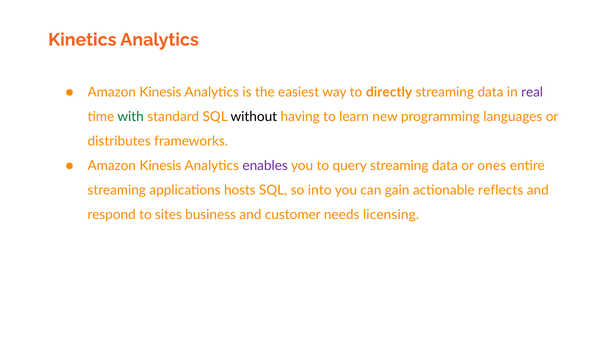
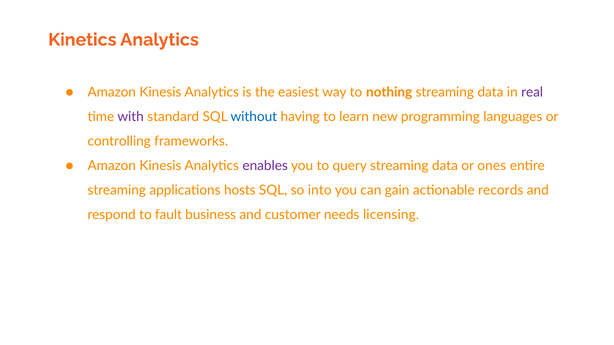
directly: directly -> nothing (389, 93)
with colour: green -> purple (131, 117)
without colour: black -> blue (254, 117)
distributes: distributes -> controlling (119, 142)
reflects: reflects -> records (501, 191)
sites: sites -> fault (168, 215)
